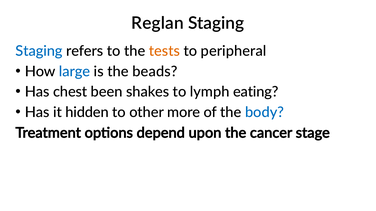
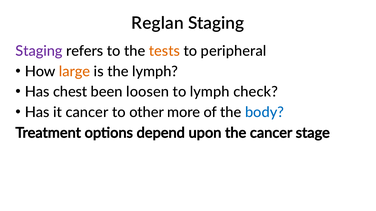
Staging colour: blue -> purple (39, 51)
large colour: blue -> orange (75, 72)
the beads: beads -> lymph (155, 72)
shakes: shakes -> loosen (148, 92)
eating: eating -> check (256, 92)
it hidden: hidden -> cancer (87, 113)
